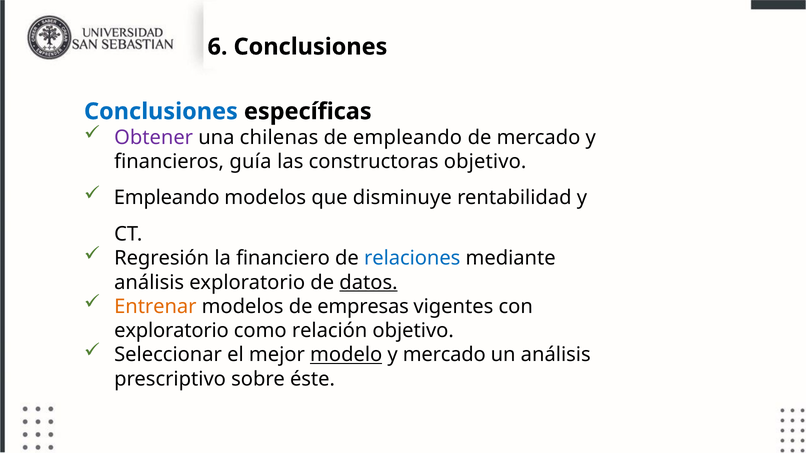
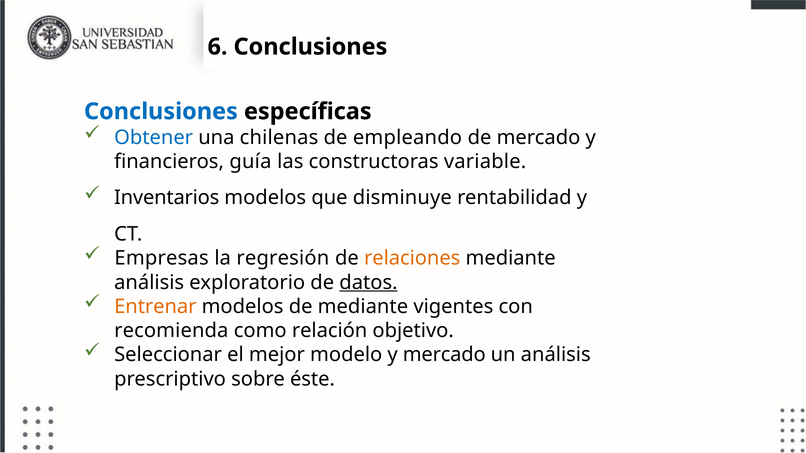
Obtener colour: purple -> blue (154, 138)
constructoras objetivo: objetivo -> variable (485, 162)
Empleando: Empleando -> Inventarios (167, 198)
Regresión: Regresión -> Empresas (162, 258)
financiero: financiero -> regresión (283, 258)
relaciones colour: blue -> orange (412, 258)
de empresas: empresas -> mediante (363, 307)
exploratorio: exploratorio -> recomienda (171, 331)
modelo underline: present -> none (346, 355)
